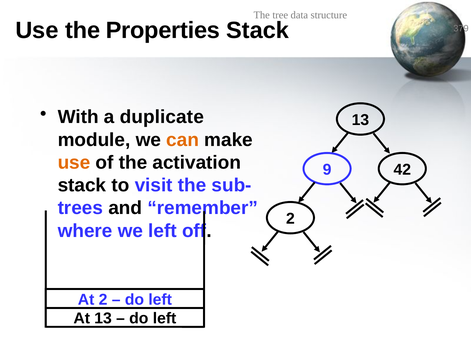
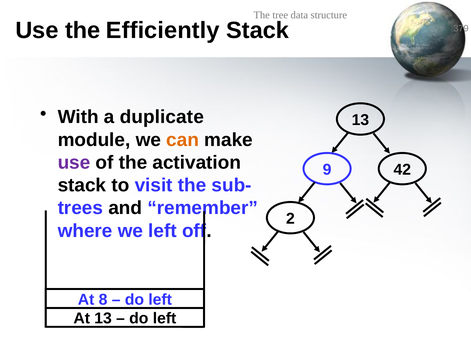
Properties: Properties -> Efficiently (163, 31)
use colour: orange -> purple (74, 163)
At 2: 2 -> 8 (103, 300)
